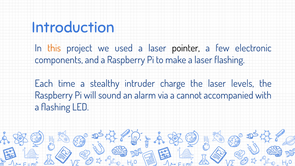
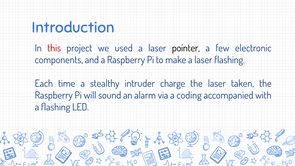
this colour: orange -> red (54, 48)
levels: levels -> taken (243, 84)
cannot: cannot -> coding (189, 95)
